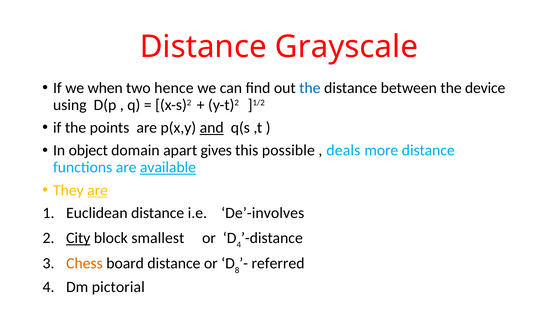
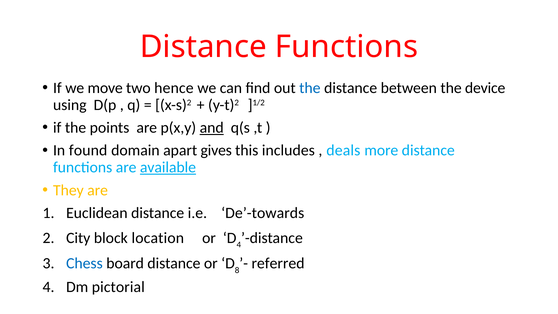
Grayscale: Grayscale -> Functions (346, 47)
when: when -> move (105, 88)
object: object -> found (88, 150)
possible: possible -> includes (288, 150)
are underline: present -> none (98, 190)
De’-involves: De’-involves -> De’-towards (263, 213)
City underline: present -> none (78, 238)
smallest: smallest -> location (158, 238)
Chess colour: orange -> blue (84, 263)
